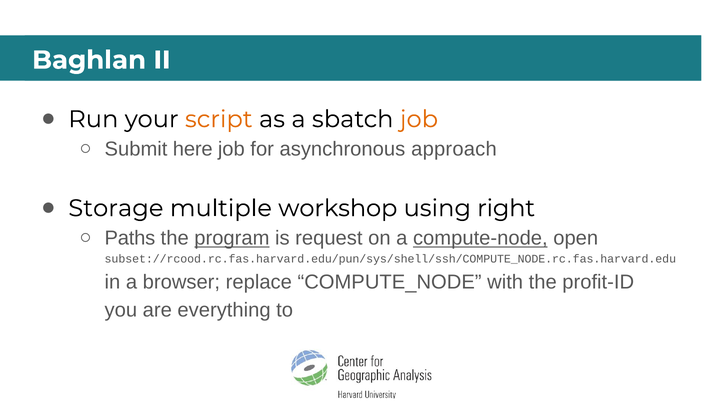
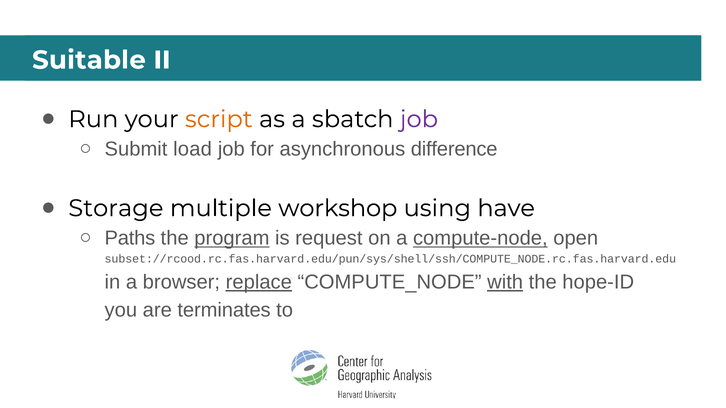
Baghlan: Baghlan -> Suitable (89, 60)
job colour: orange -> purple (419, 119)
here: here -> load (193, 149)
approach: approach -> difference (454, 149)
right: right -> have (506, 208)
replace underline: none -> present (259, 282)
with underline: none -> present (505, 282)
profit-ID: profit-ID -> hope-ID (598, 282)
everything: everything -> terminates (224, 310)
